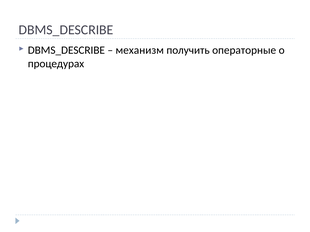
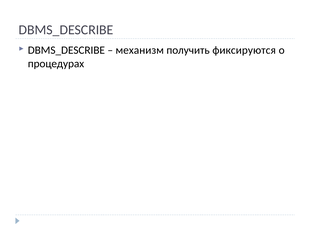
операторные: операторные -> фиксируются (244, 50)
